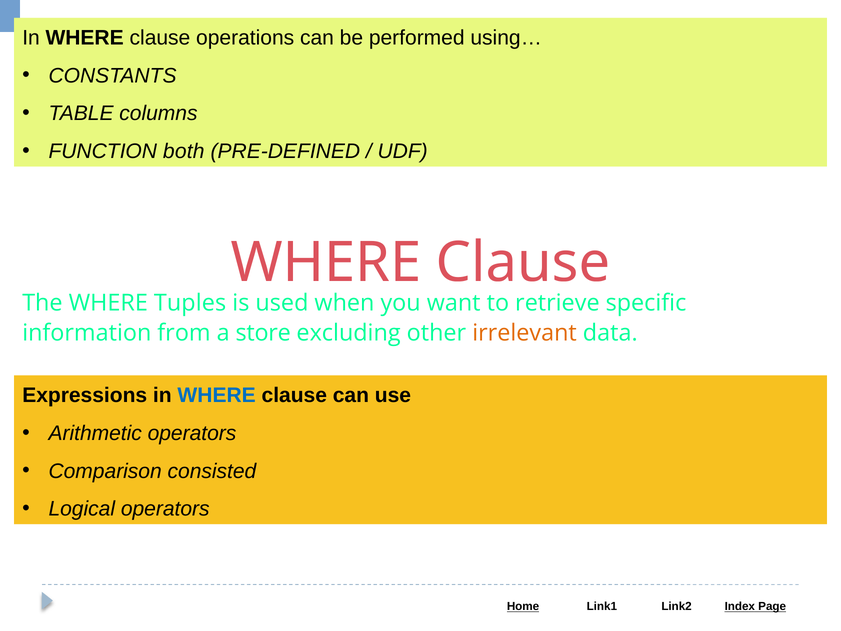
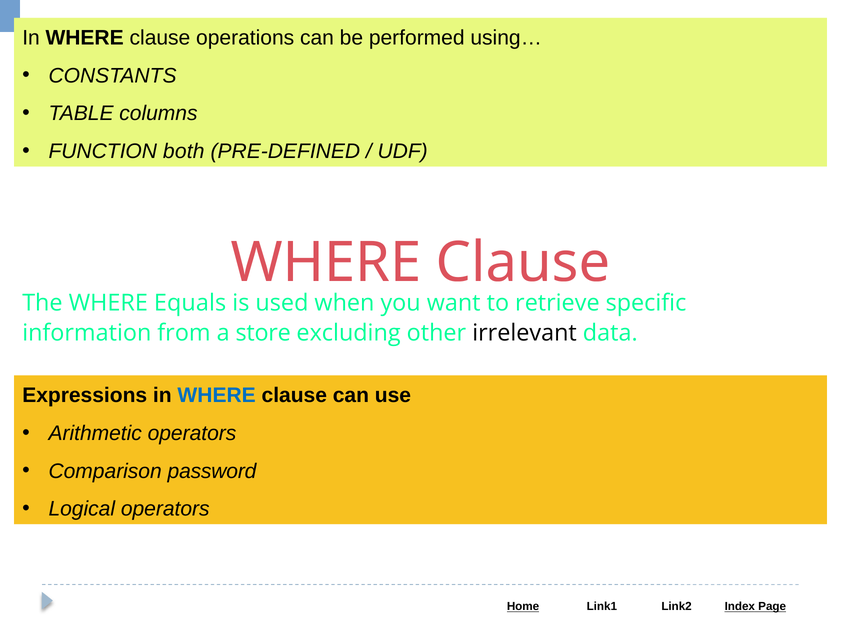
Tuples: Tuples -> Equals (190, 303)
irrelevant colour: orange -> black (525, 333)
consisted: consisted -> password (212, 471)
